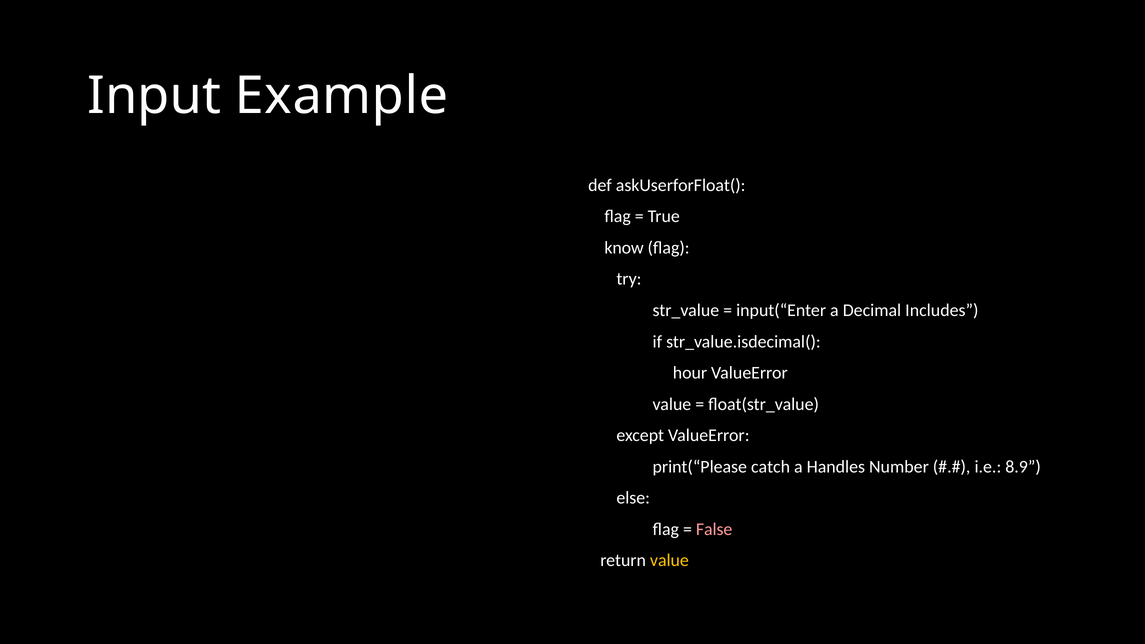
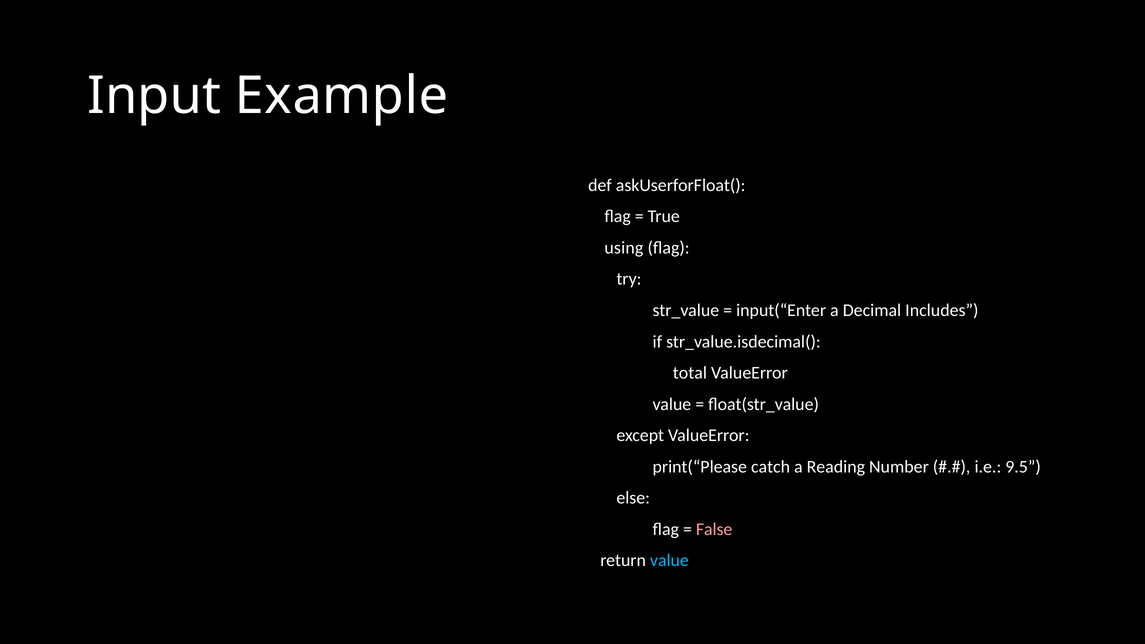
know: know -> using (624, 248)
hour: hour -> total (690, 373)
Handles: Handles -> Reading (836, 467)
8.9: 8.9 -> 9.5 (1023, 467)
value colour: yellow -> light blue (669, 561)
